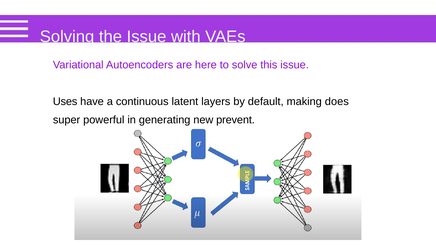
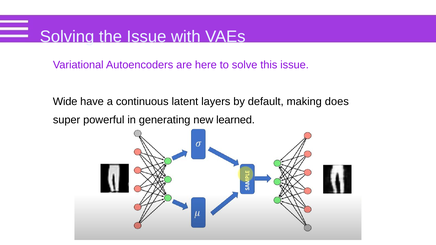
Uses: Uses -> Wide (65, 102)
prevent: prevent -> learned (236, 120)
